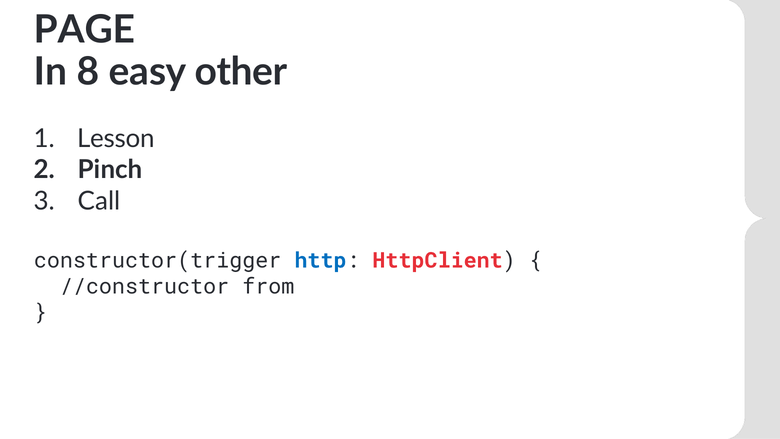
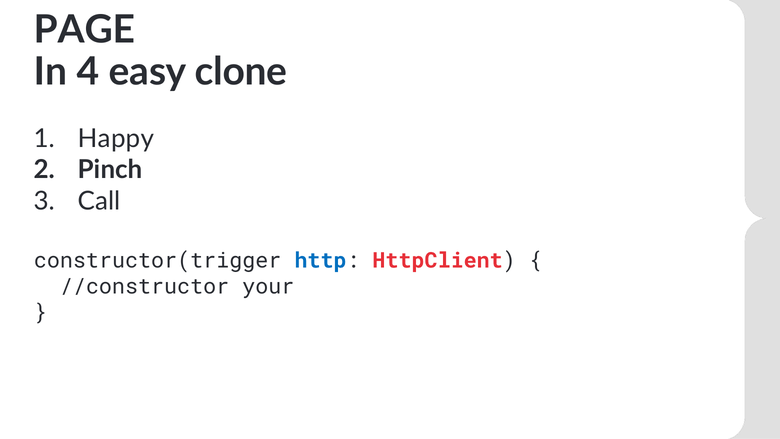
8: 8 -> 4 (88, 72)
other: other -> clone (241, 72)
Lesson: Lesson -> Happy (116, 138)
from: from -> your (268, 286)
